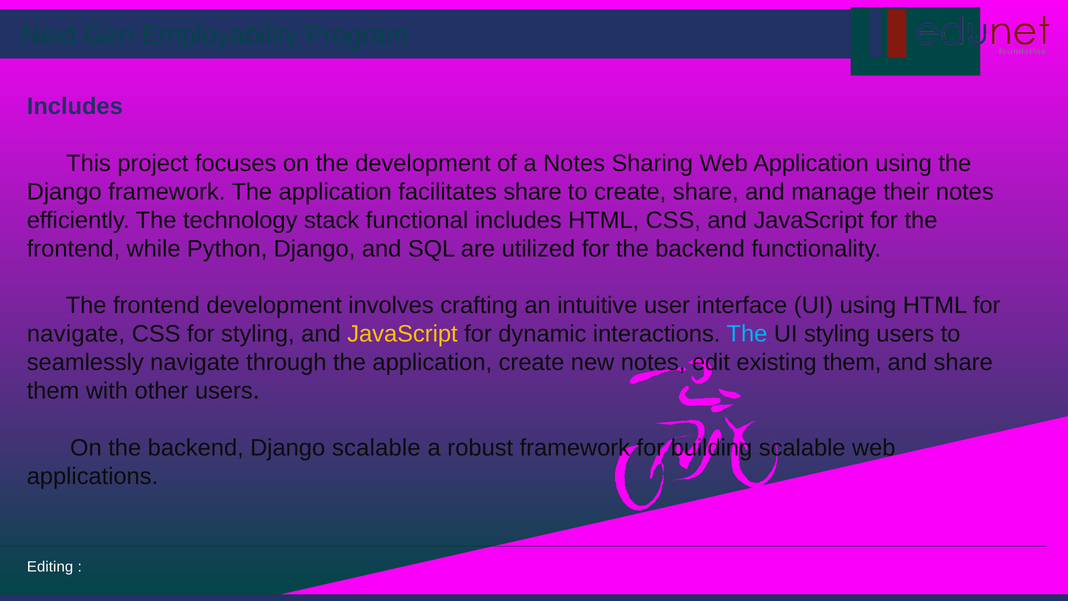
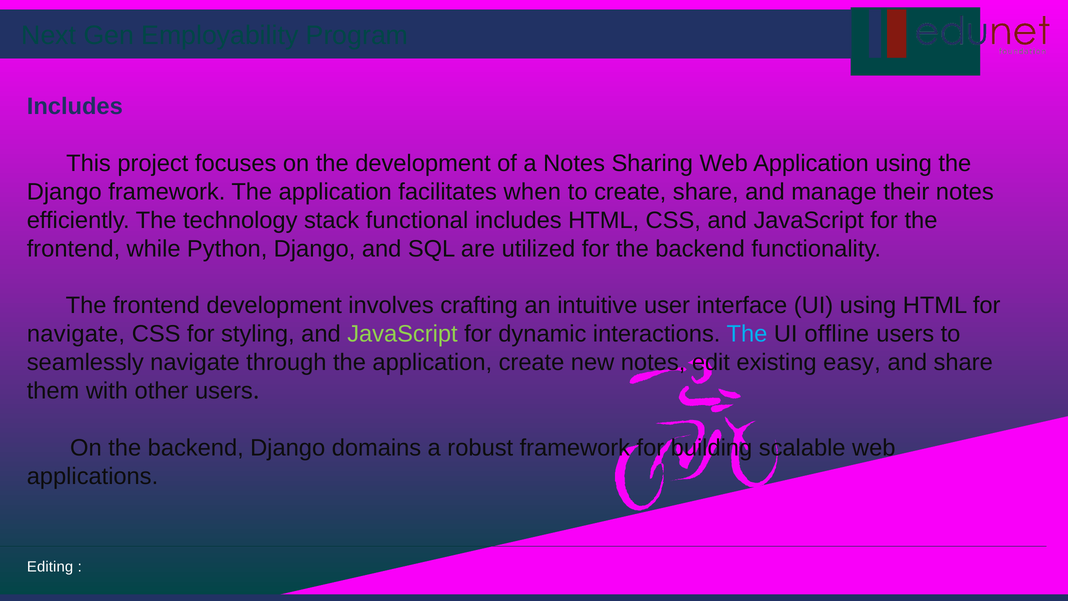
facilitates share: share -> when (532, 192)
JavaScript colour: yellow -> light green (402, 334)
UI styling: styling -> offline (837, 334)
existing them: them -> easy (852, 362)
Django scalable: scalable -> domains (376, 448)
